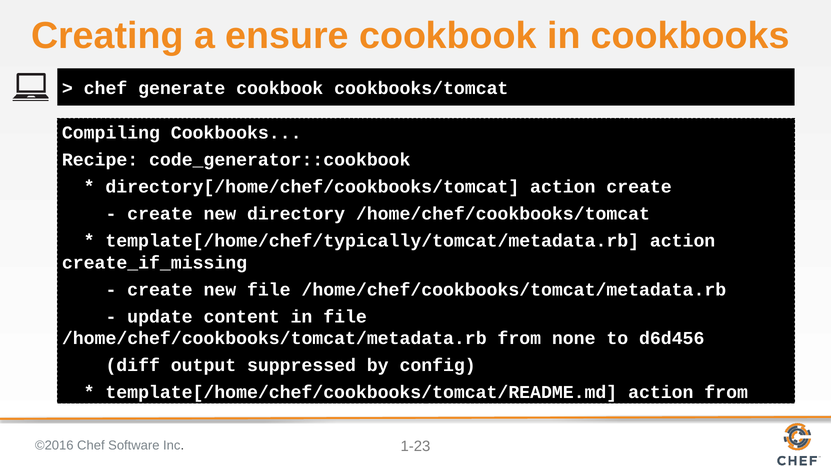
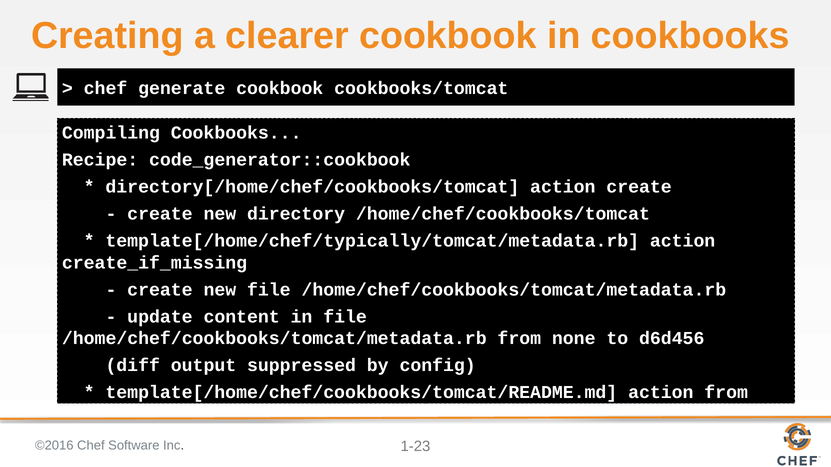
ensure: ensure -> clearer (287, 36)
